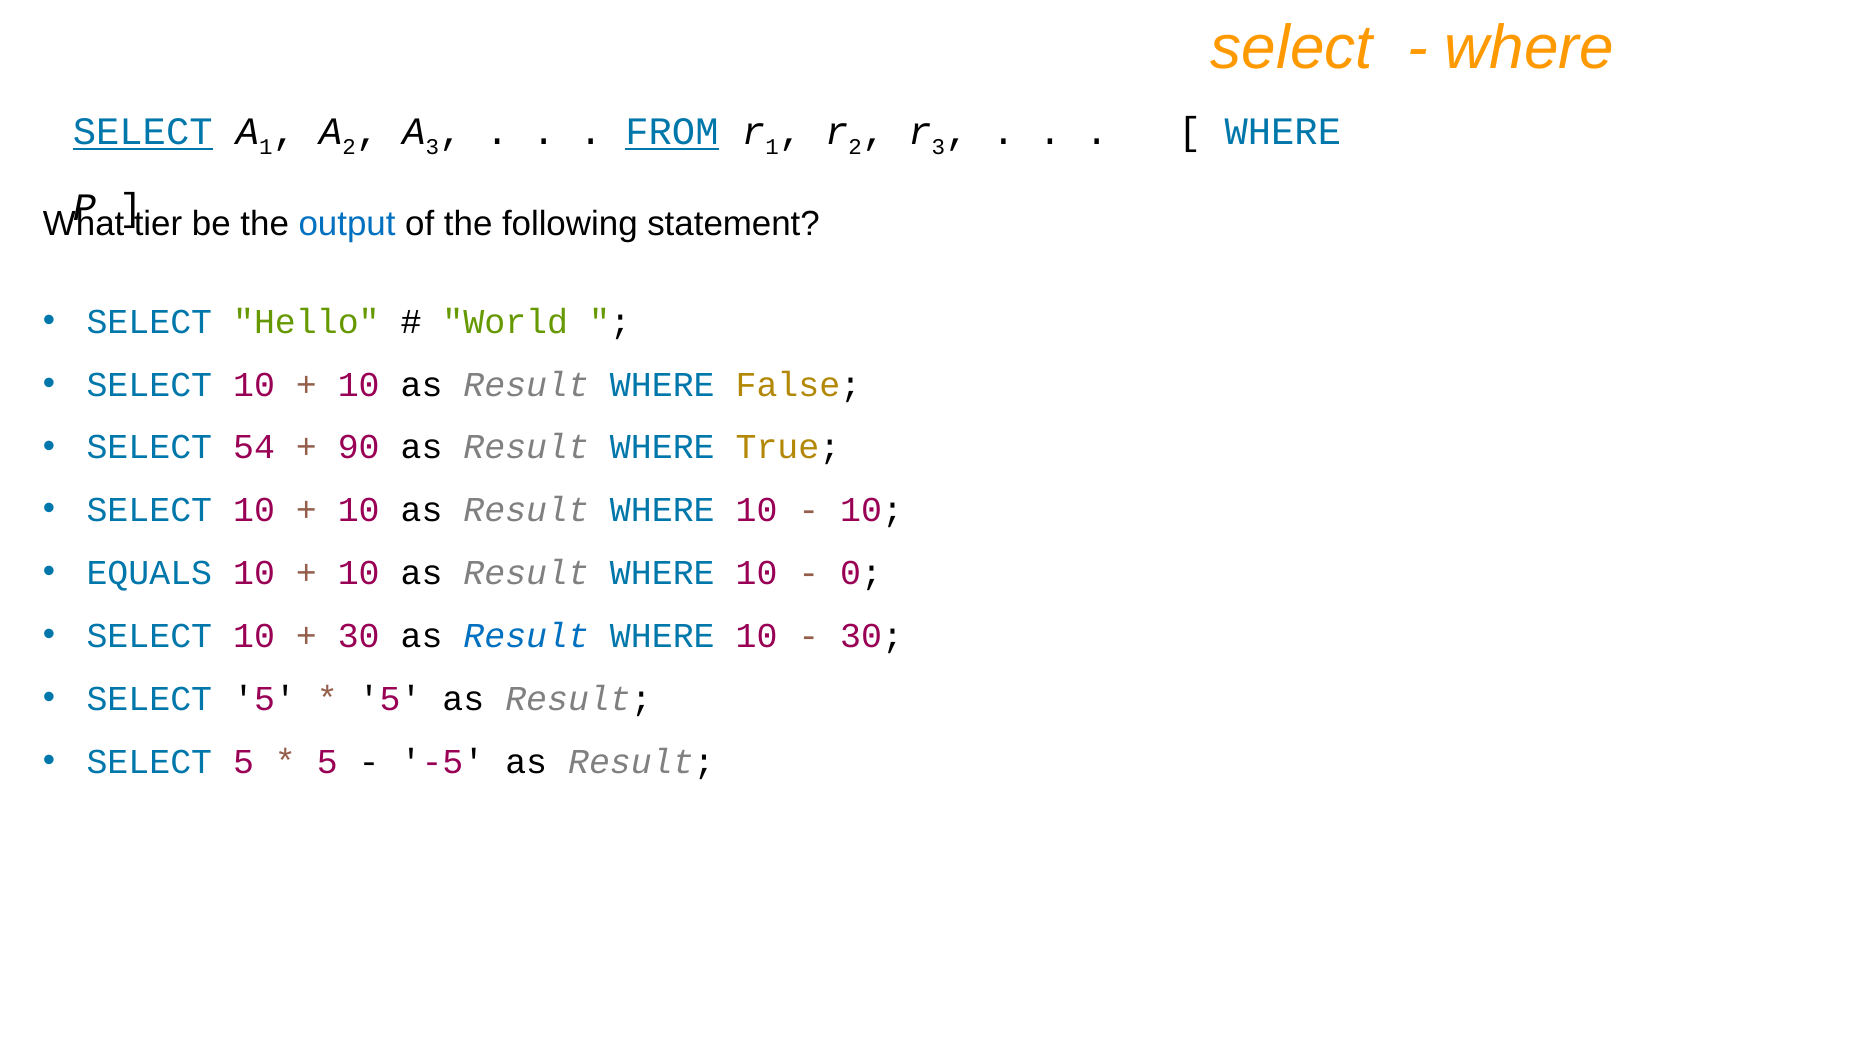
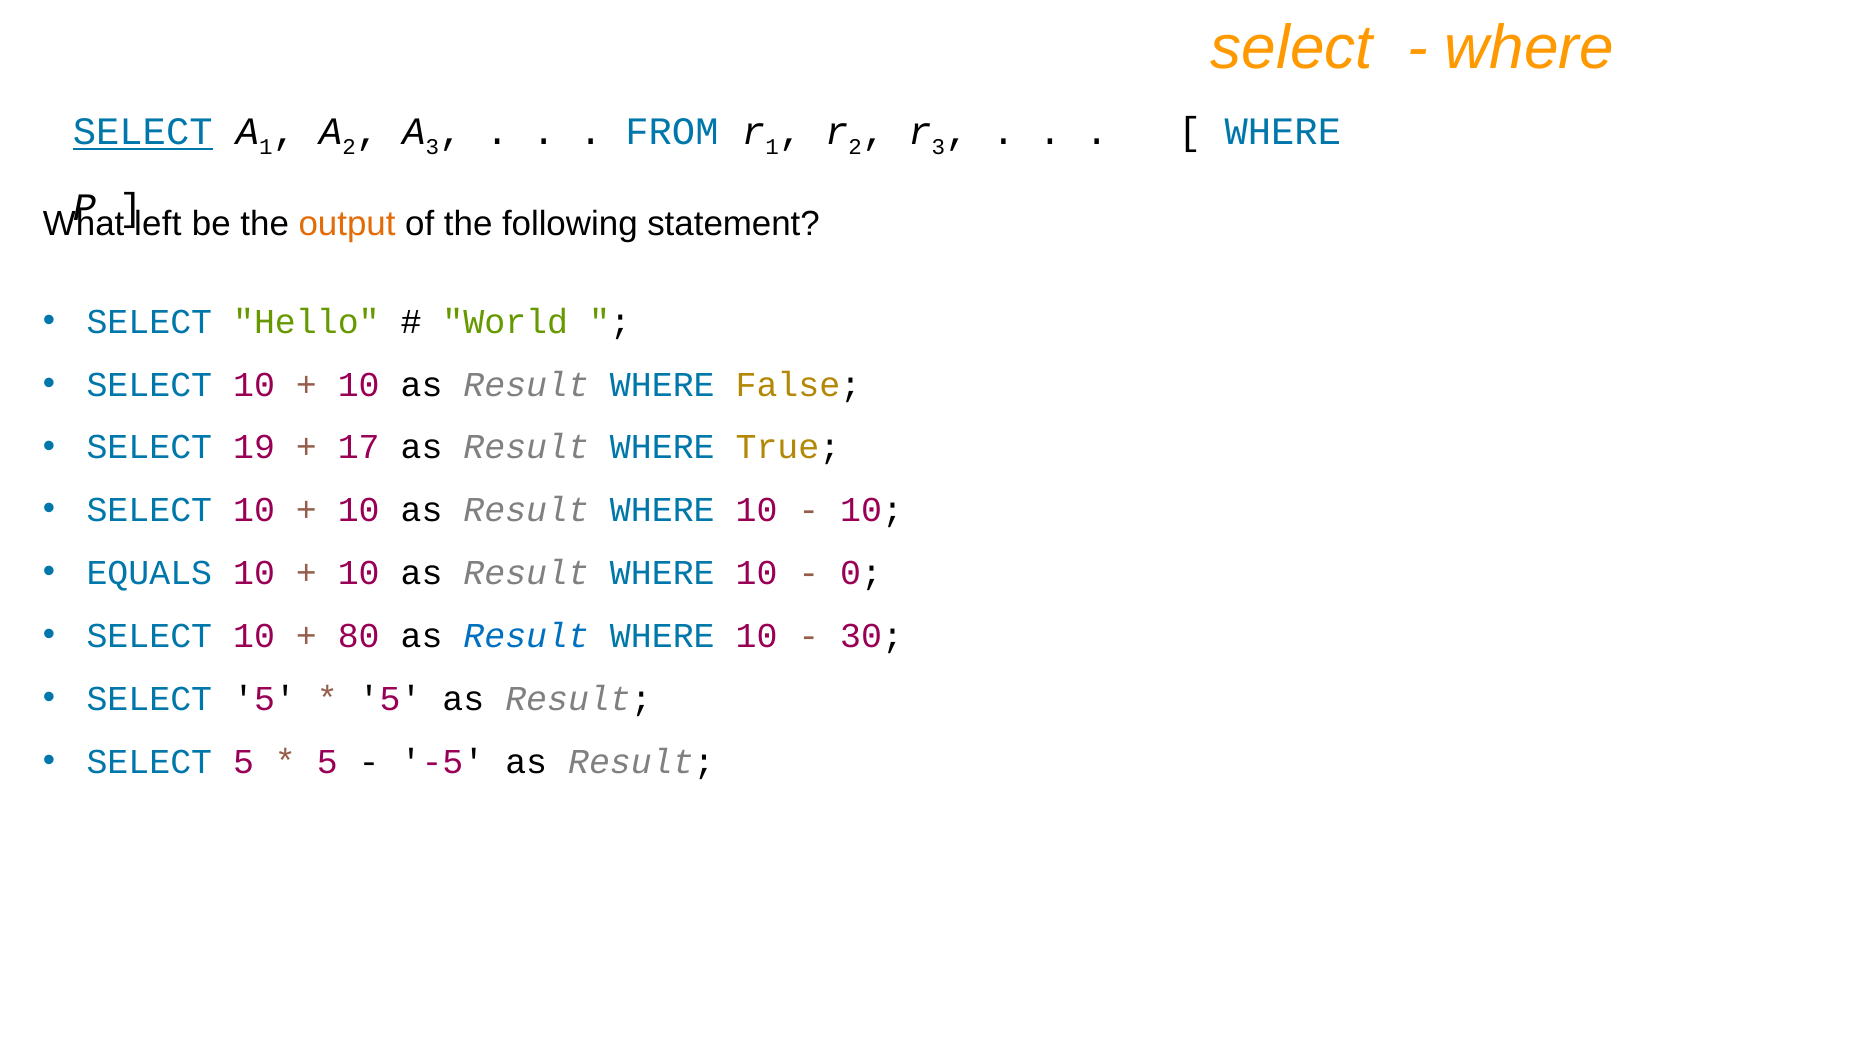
FROM underline: present -> none (672, 132)
tier: tier -> left (158, 224)
output colour: blue -> orange (347, 224)
54: 54 -> 19 (254, 447)
90: 90 -> 17 (359, 447)
30: 30 -> 80 (359, 636)
